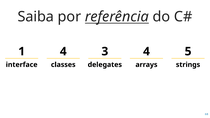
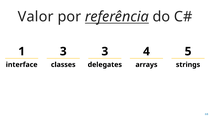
Saiba: Saiba -> Valor (36, 17)
1 4: 4 -> 3 (63, 51)
